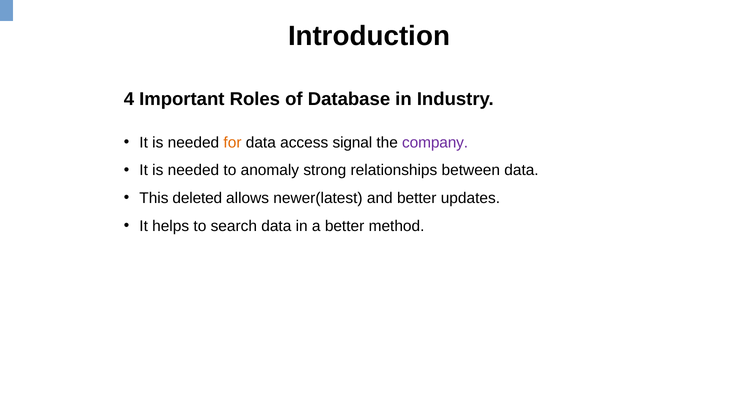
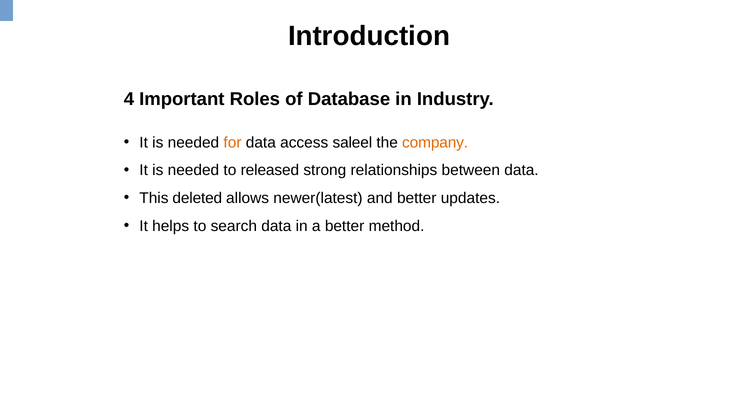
signal: signal -> saleel (352, 142)
company colour: purple -> orange (435, 142)
anomaly: anomaly -> released (270, 170)
